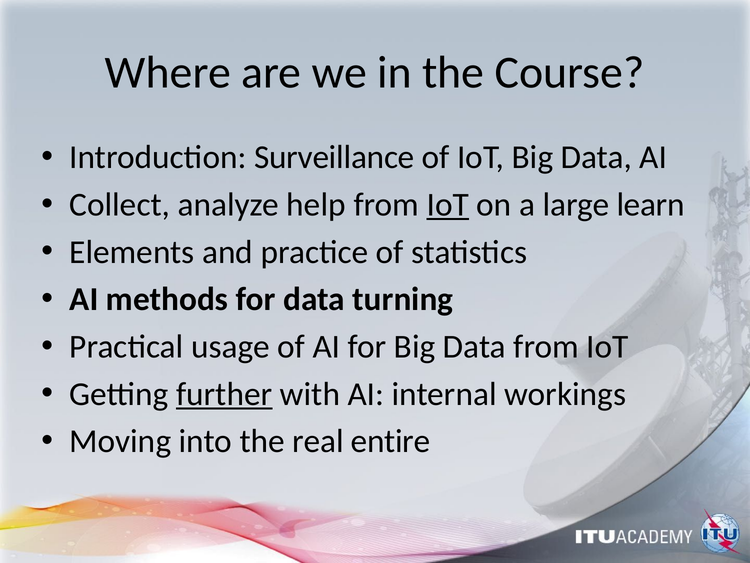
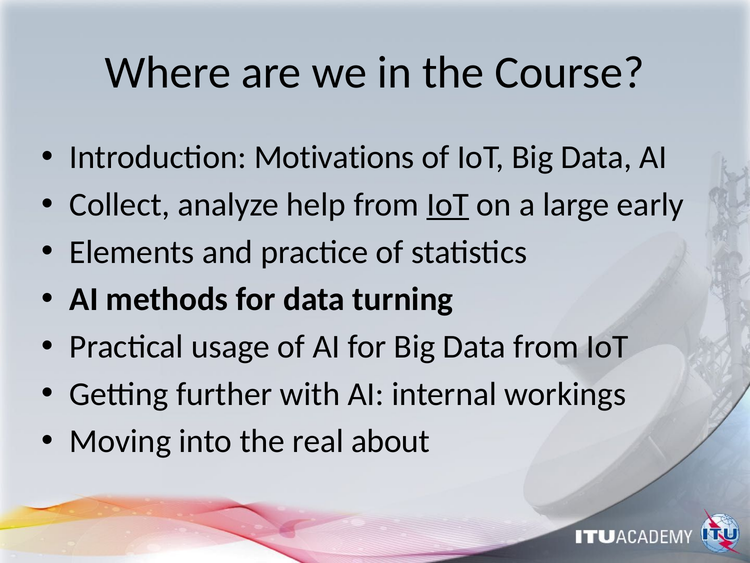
Surveillance: Surveillance -> Motivations (334, 157)
learn: learn -> early (650, 205)
further underline: present -> none (224, 394)
entire: entire -> about (391, 441)
